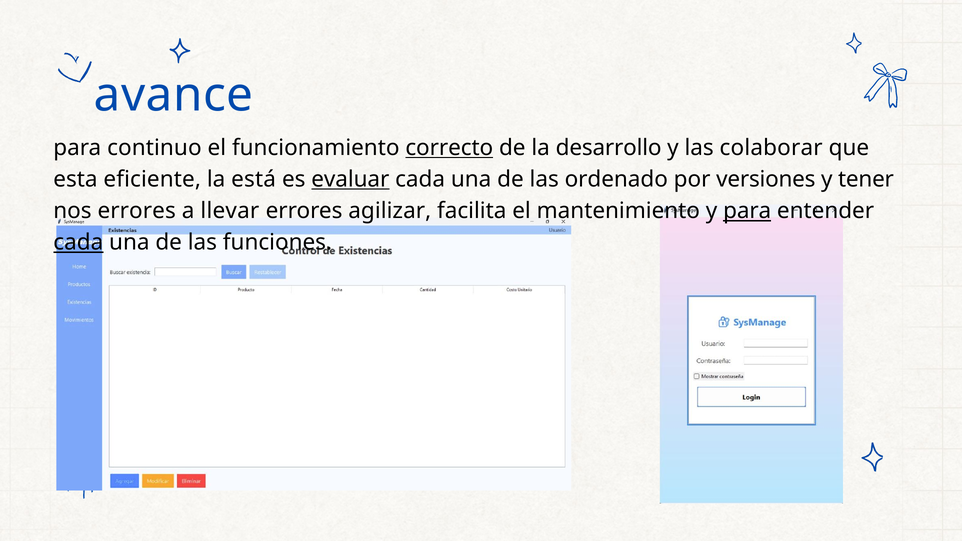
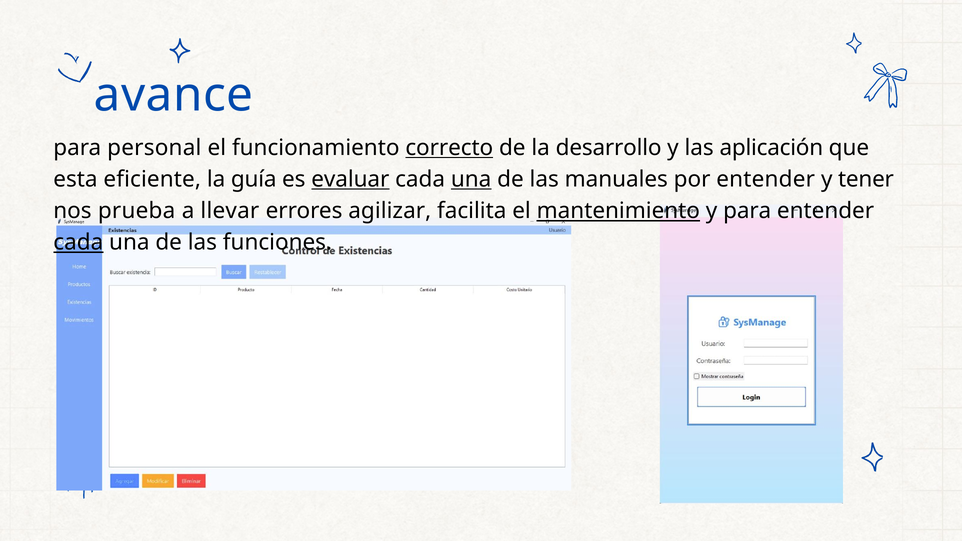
continuo: continuo -> personal (154, 148)
colaborar: colaborar -> aplicación (771, 148)
está: está -> guía (254, 179)
una underline: none -> present (471, 179)
ordenado: ordenado -> manuales (616, 179)
por versiones: versiones -> entender (766, 179)
nos errores: errores -> prueba (137, 211)
mantenimiento underline: none -> present (618, 211)
para underline: present -> none (747, 211)
